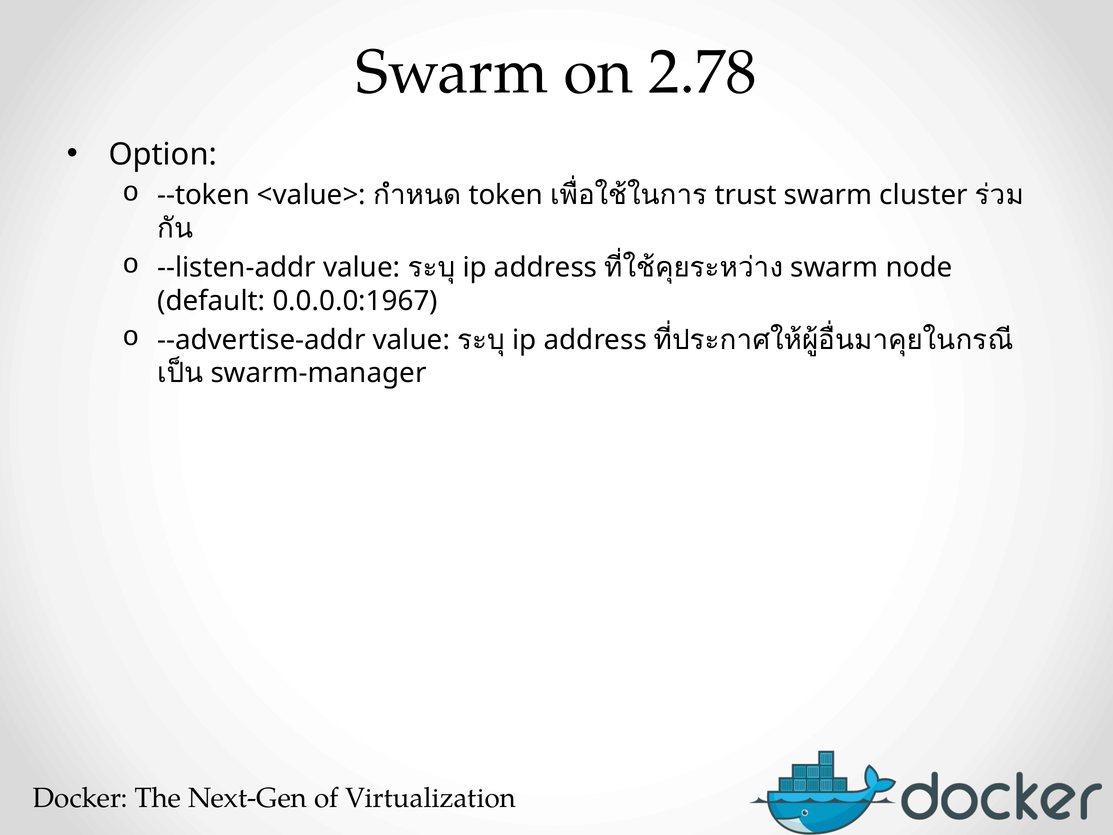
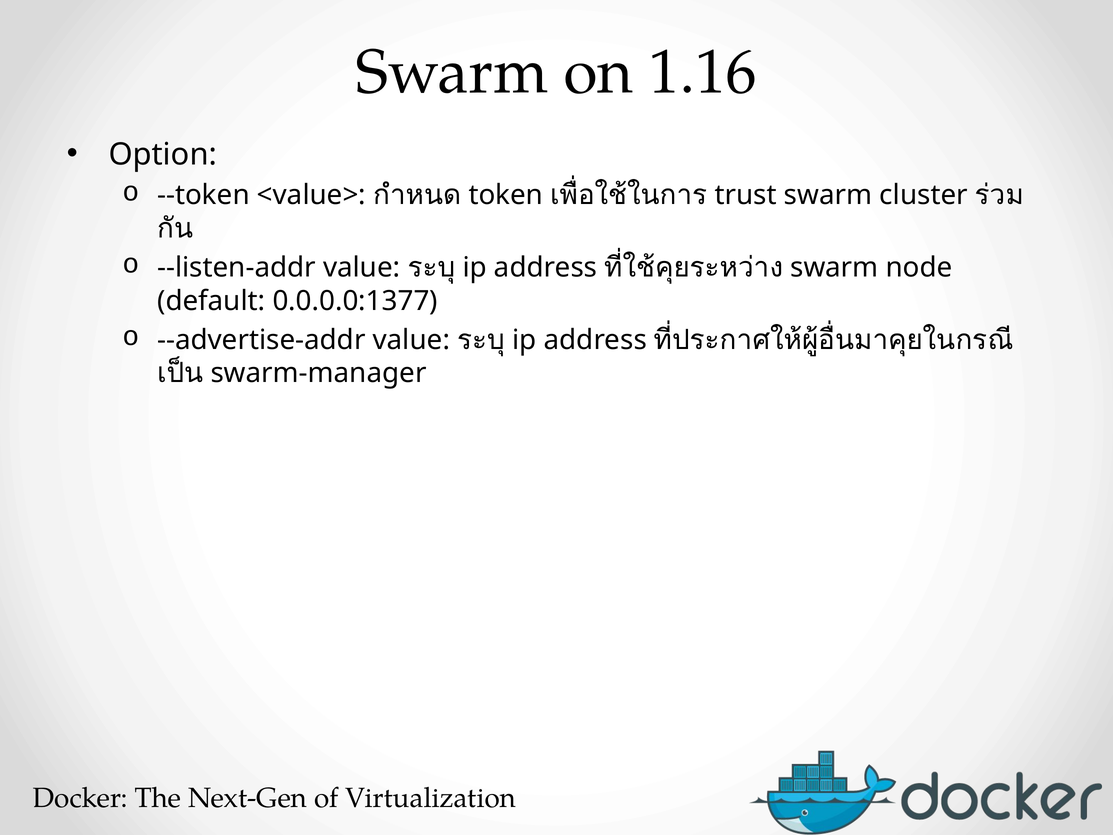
2.78: 2.78 -> 1.16 (703, 72)
0.0.0.0:1967: 0.0.0.0:1967 -> 0.0.0.0:1377 (355, 301)
